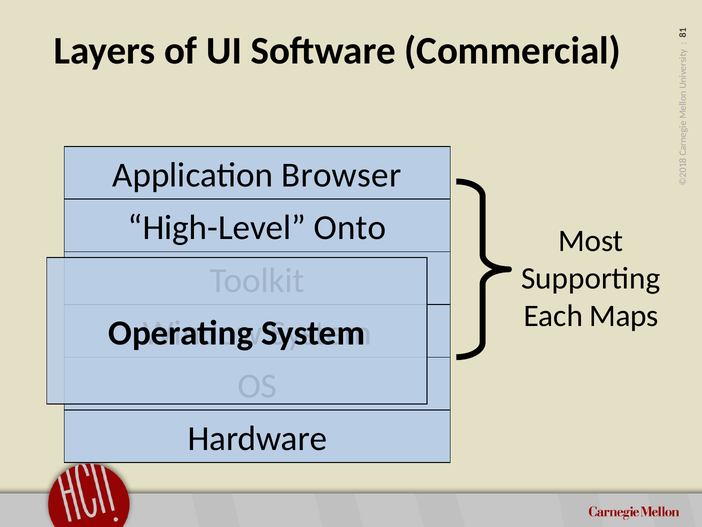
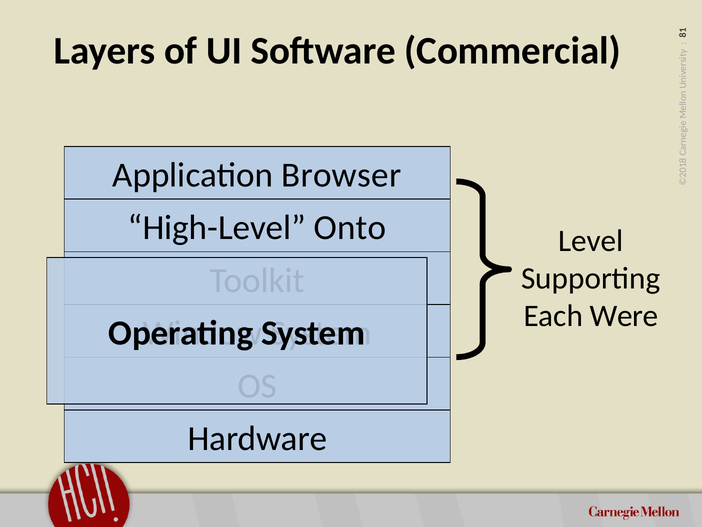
Most: Most -> Level (591, 241)
Maps: Maps -> Were (624, 316)
